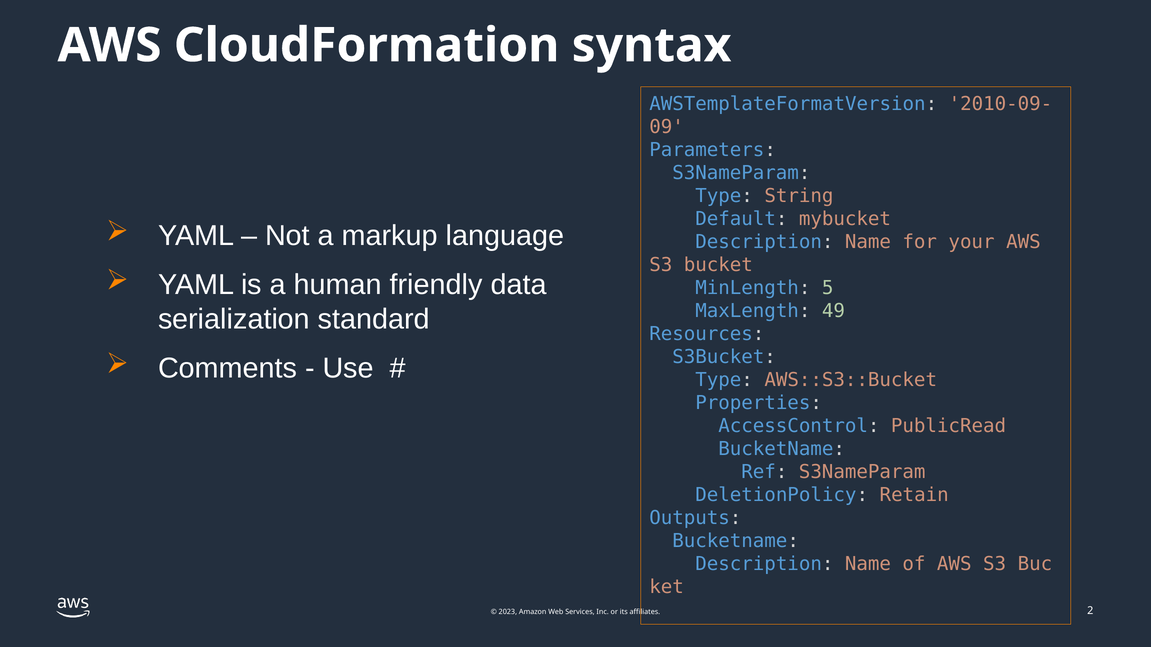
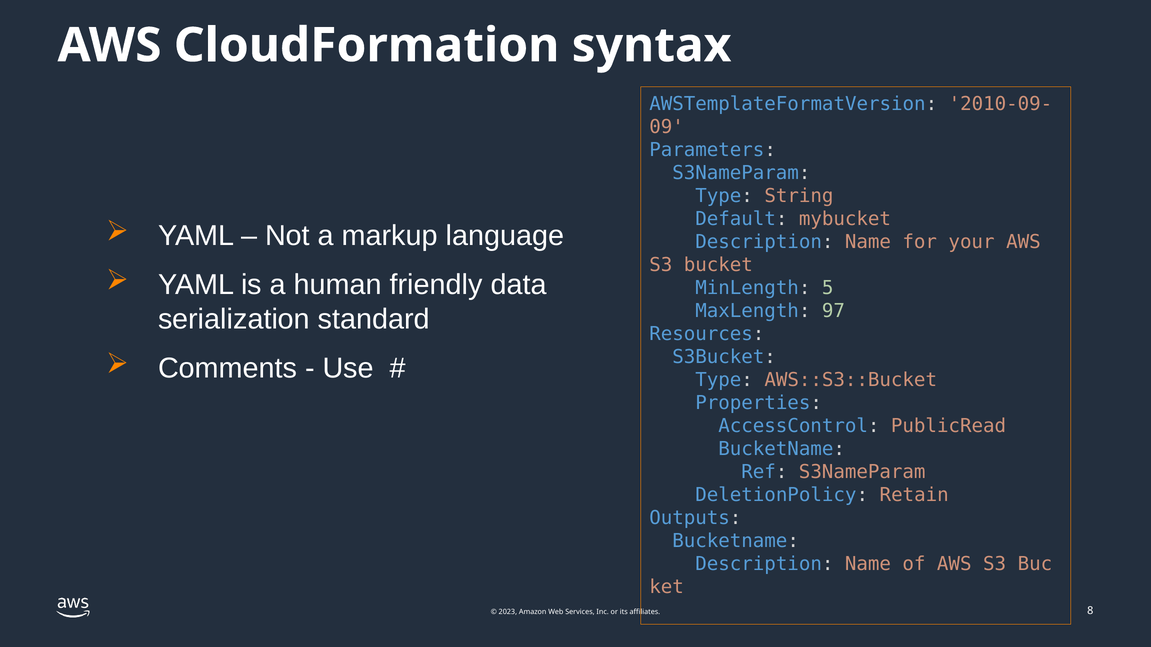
49: 49 -> 97 (833, 311)
2: 2 -> 8 (1090, 611)
